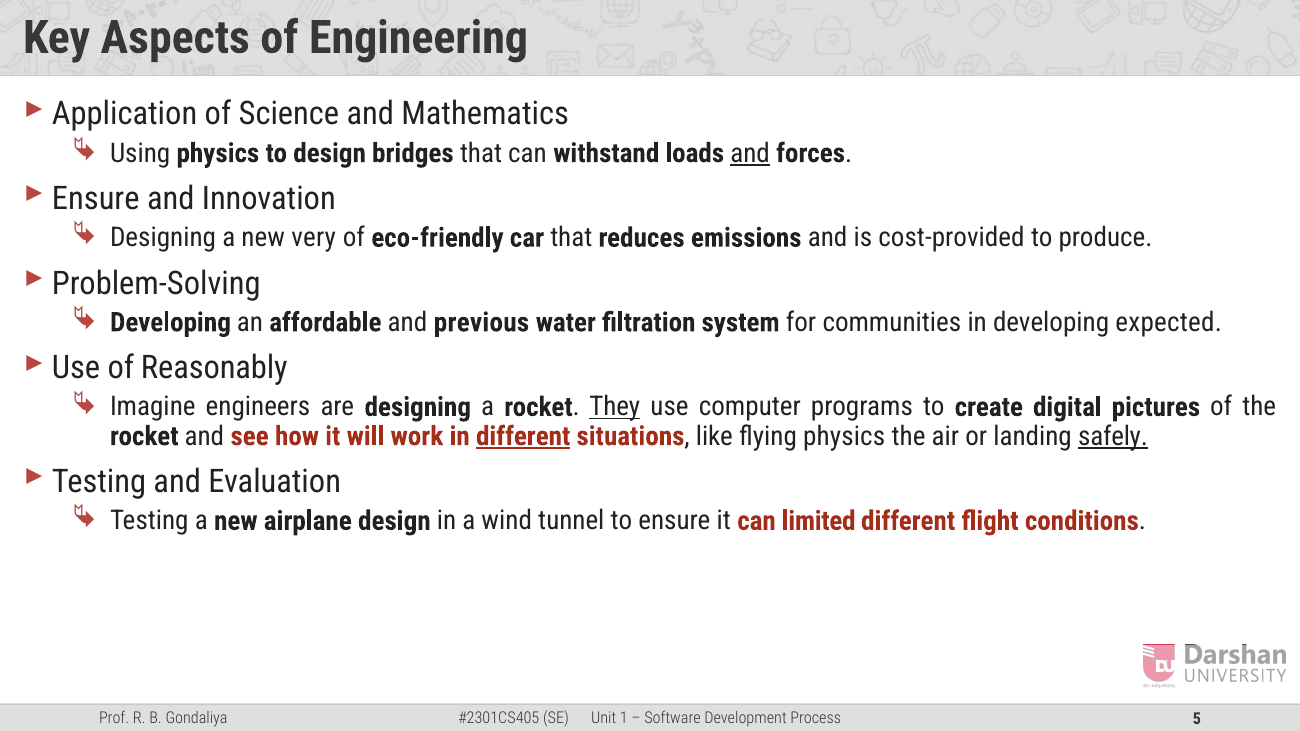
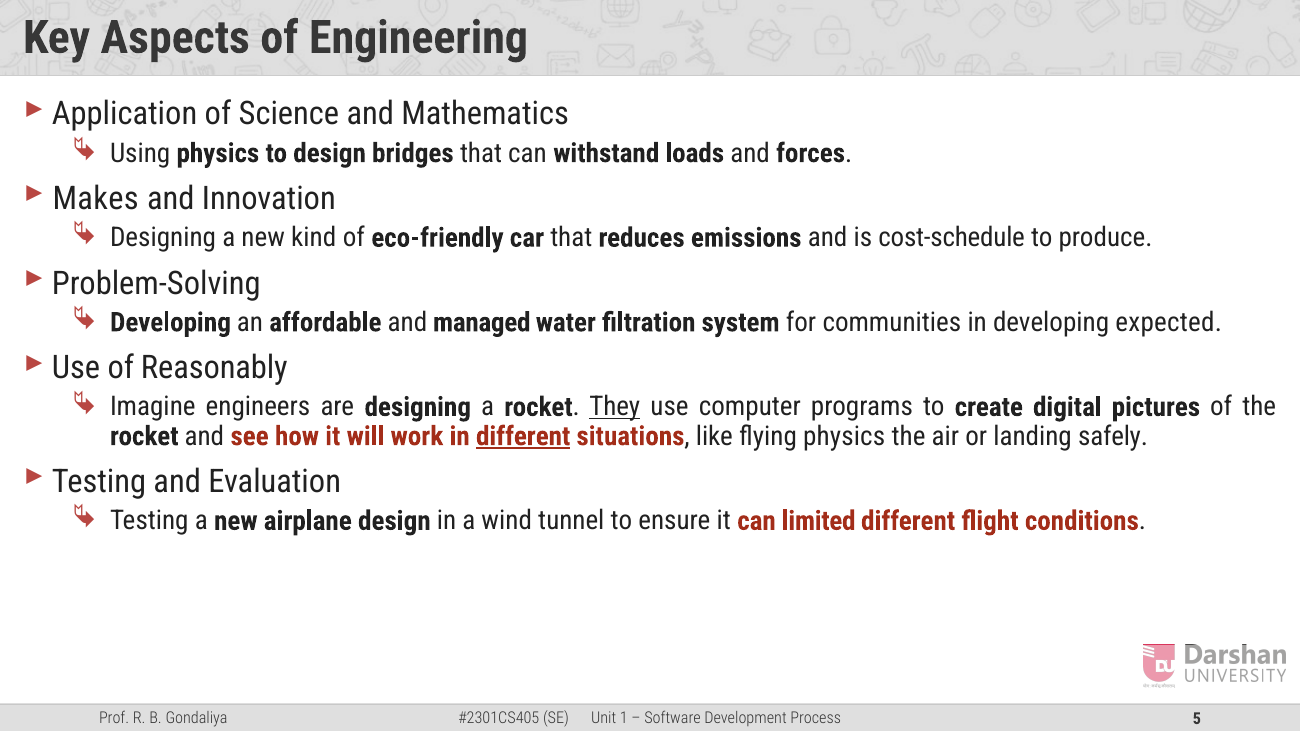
and underline: present -> none (750, 153)
Ensure: Ensure -> Makes (96, 199)
very: very -> kind (314, 238)
cost-provided: cost-provided -> cost-schedule (952, 238)
previous: previous -> managed (482, 323)
safely underline: present -> none (1113, 436)
